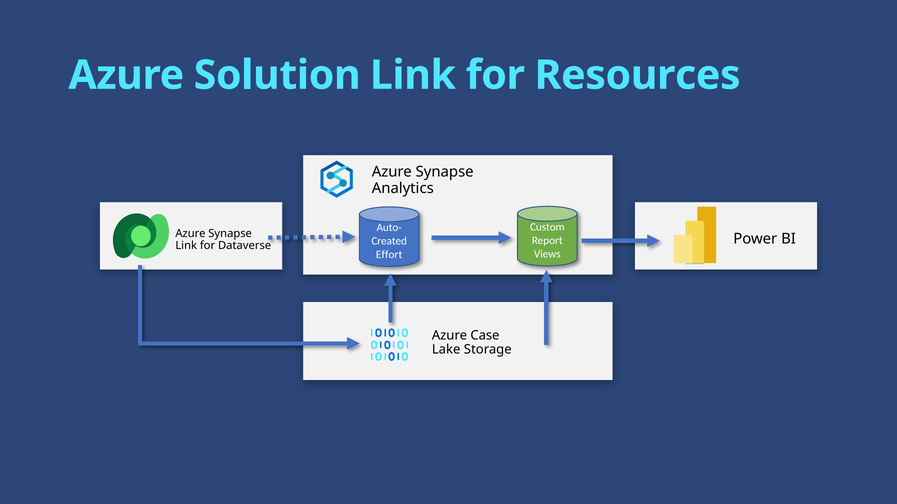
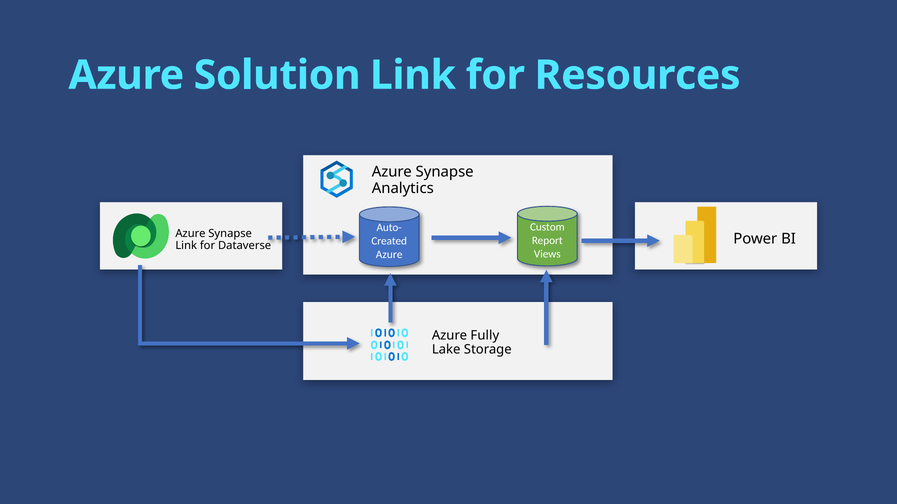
Effort: Effort -> Azure (389, 255)
Case: Case -> Fully (485, 336)
